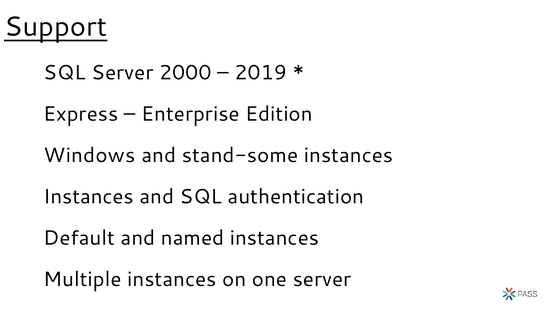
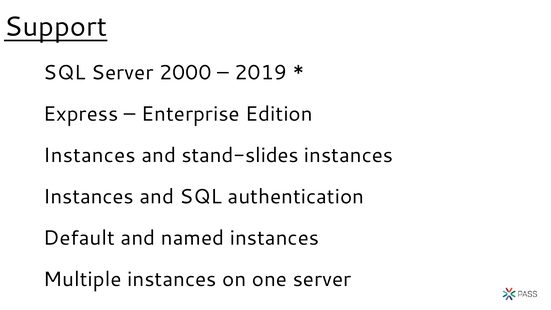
Windows: Windows -> Instances (90, 155)
stand-some: stand-some -> stand-slides (240, 155)
